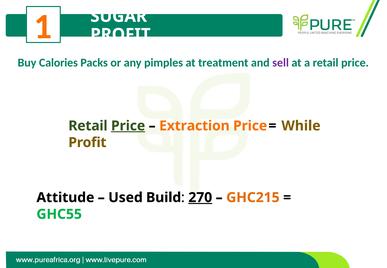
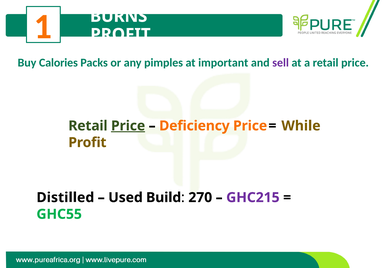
SUGAR: SUGAR -> BURNS (119, 16)
treatment: treatment -> important (223, 63)
Extraction: Extraction -> Deficiency (194, 126)
Attitude: Attitude -> Distilled (65, 197)
270 underline: present -> none (200, 197)
GHC215 colour: orange -> purple (253, 197)
